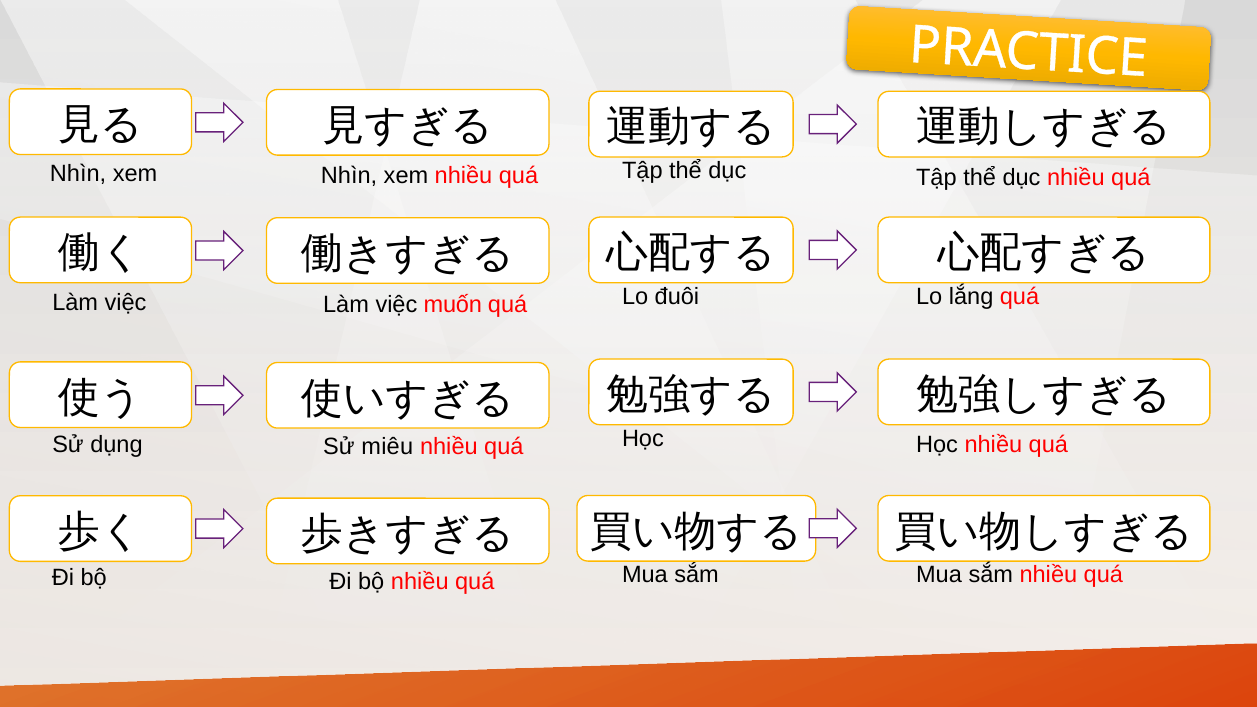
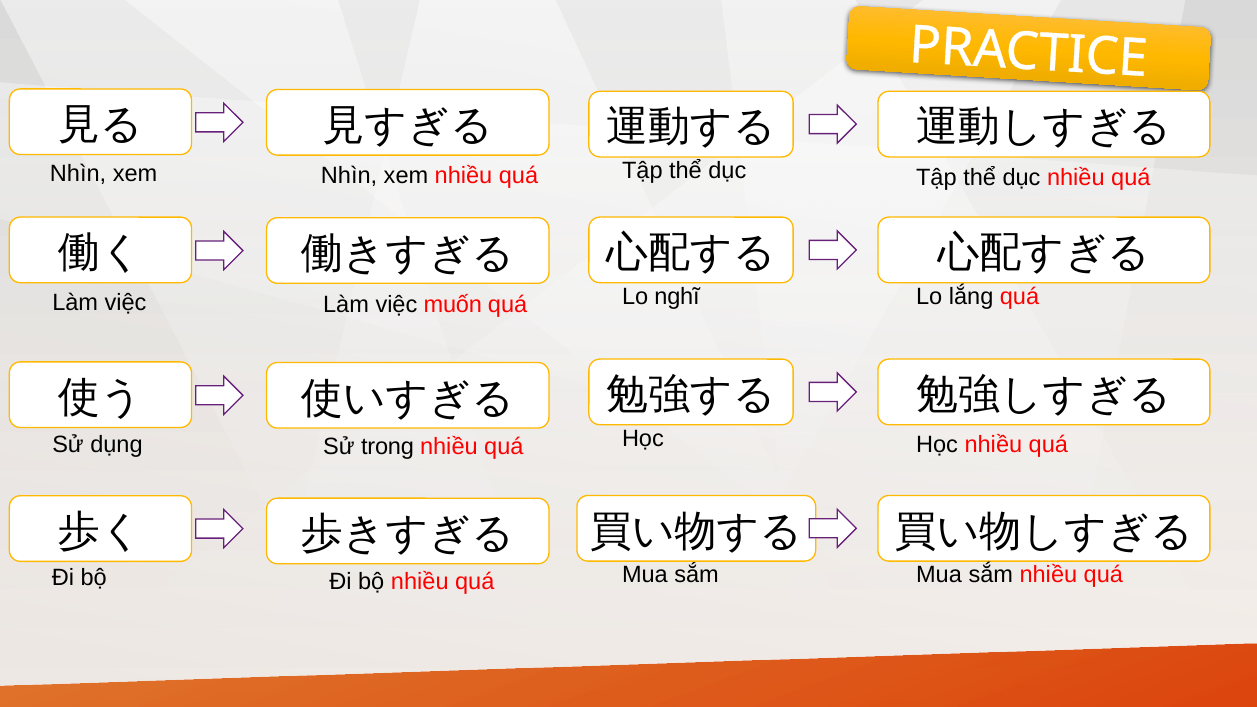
đuôi: đuôi -> nghĩ (677, 297)
miêu: miêu -> trong (388, 447)
